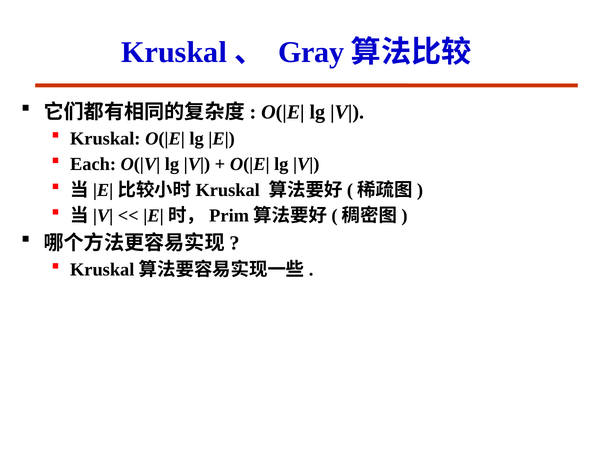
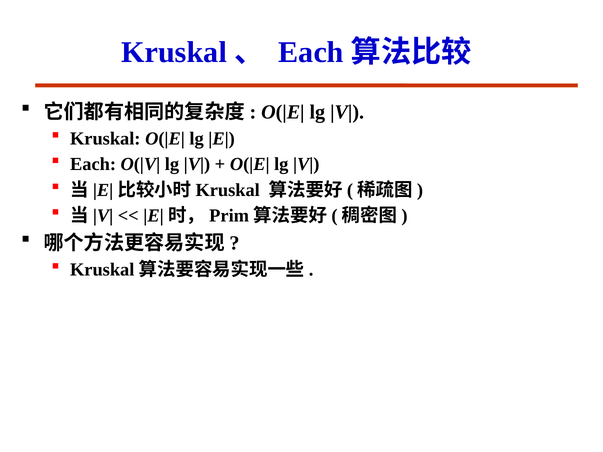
Gray: Gray -> Each (311, 52)
